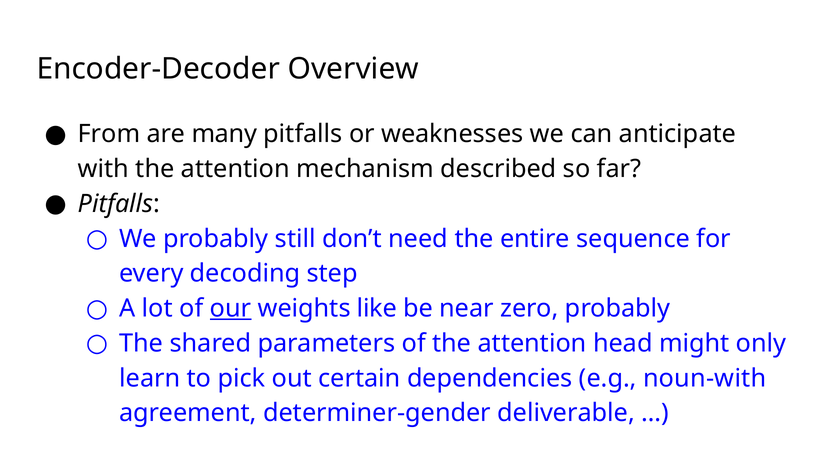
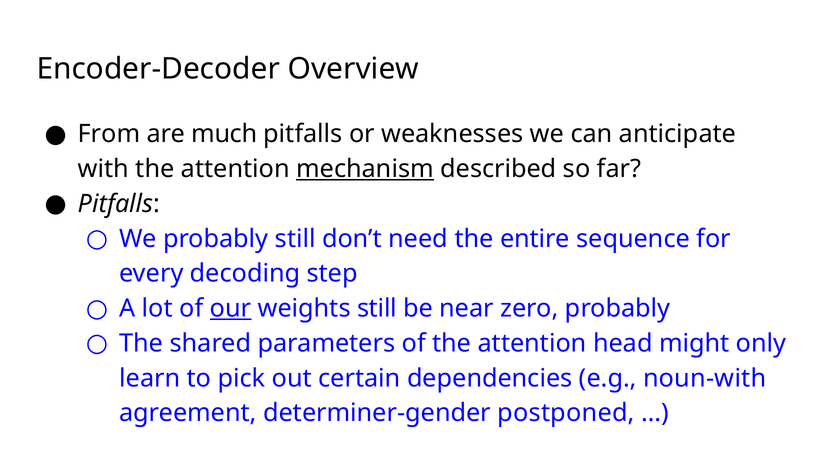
many: many -> much (224, 134)
mechanism underline: none -> present (365, 169)
weights like: like -> still (377, 308)
deliverable: deliverable -> postponed (566, 413)
